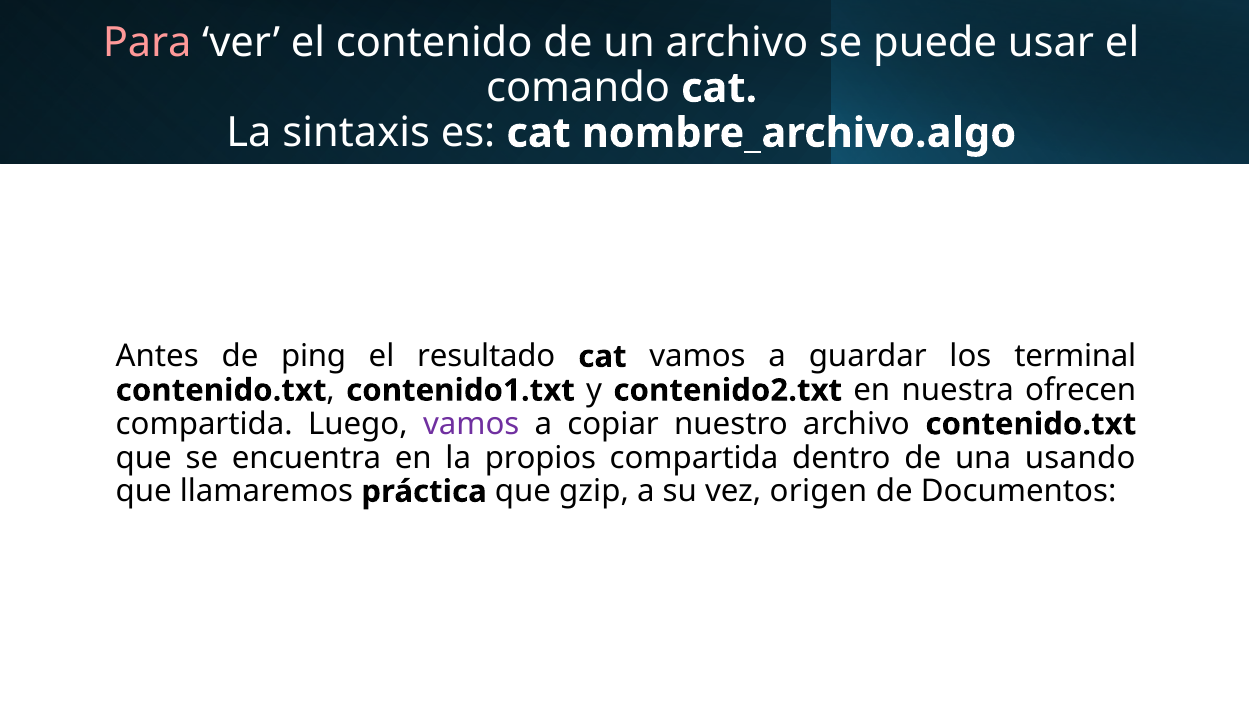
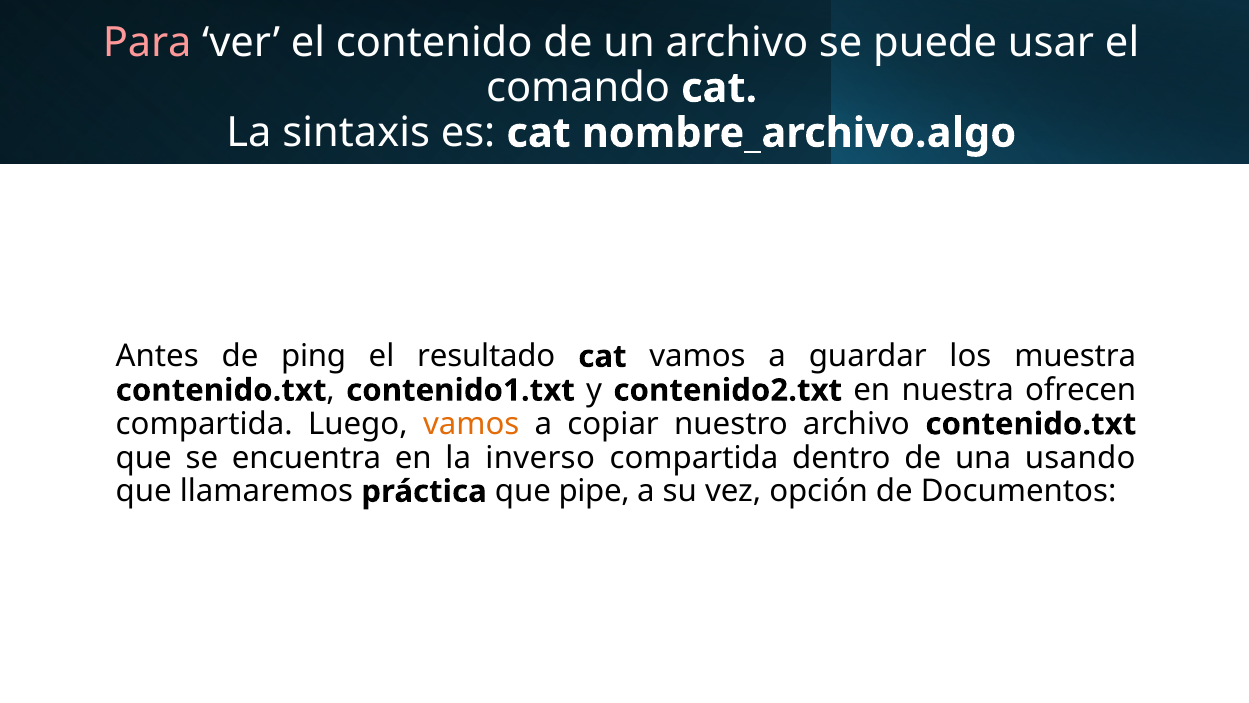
terminal: terminal -> muestra (1075, 356)
vamos colour: purple -> orange (471, 424)
propios: propios -> inverso (540, 458)
gzip: gzip -> pipe (594, 491)
origen: origen -> opción (819, 491)
